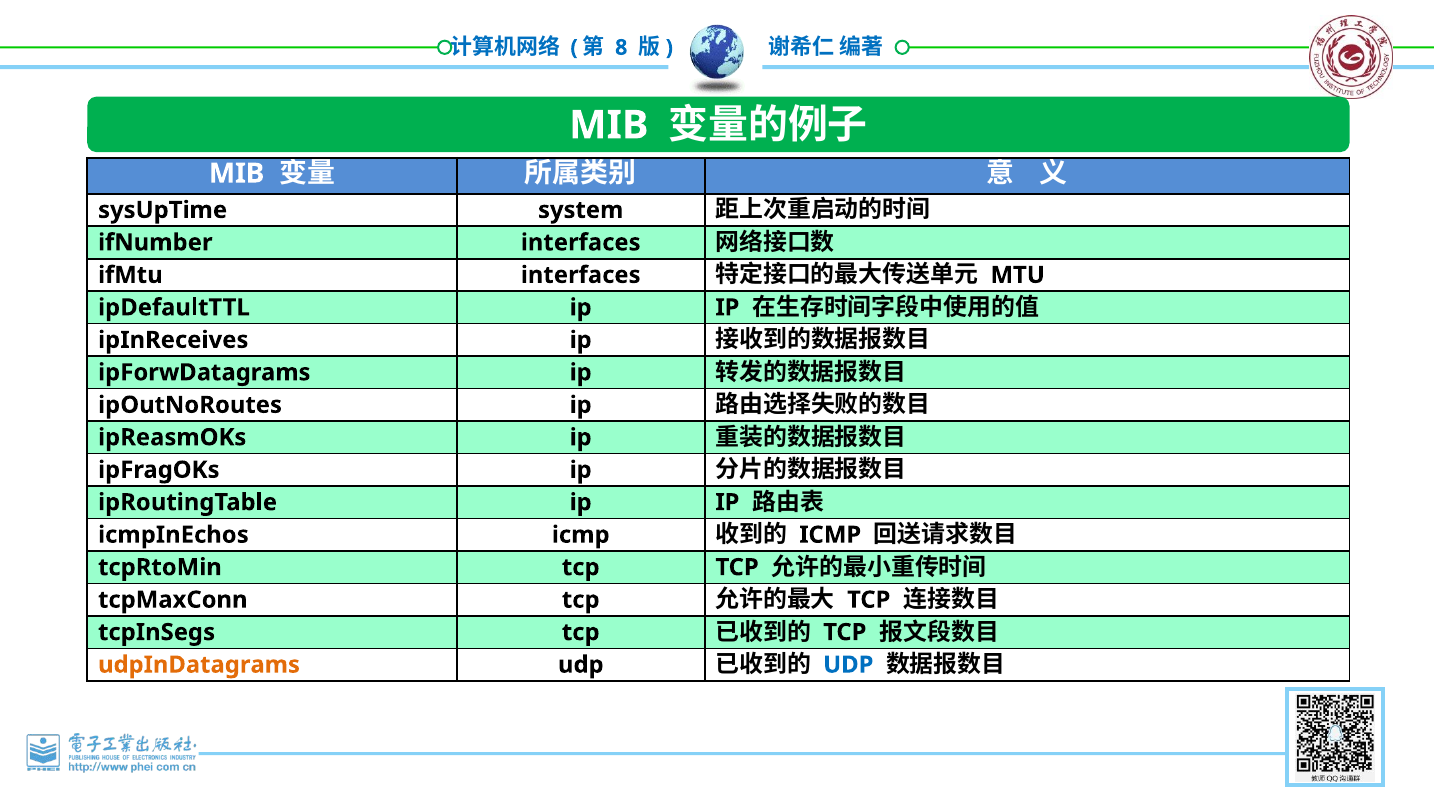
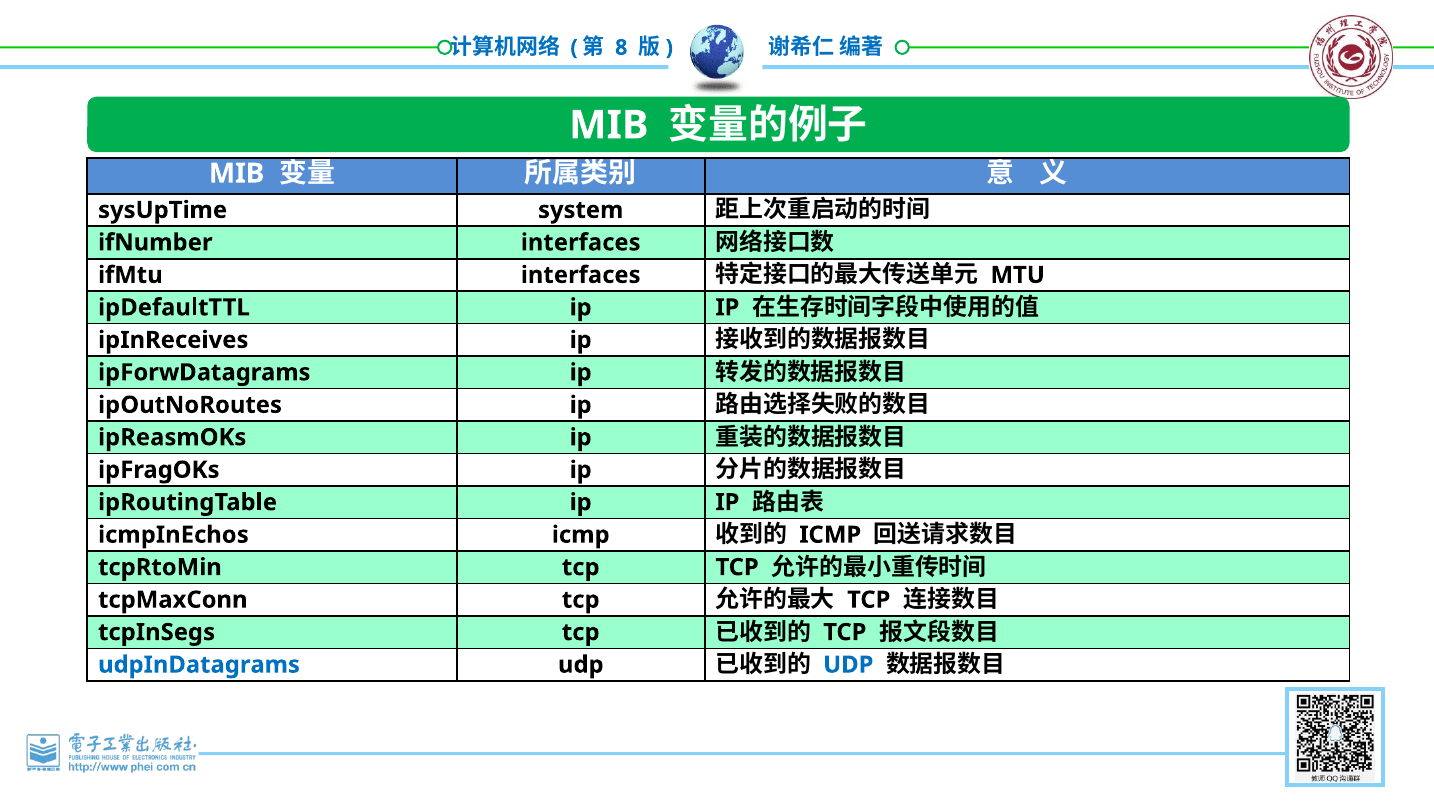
udpInDatagrams colour: orange -> blue (199, 664)
